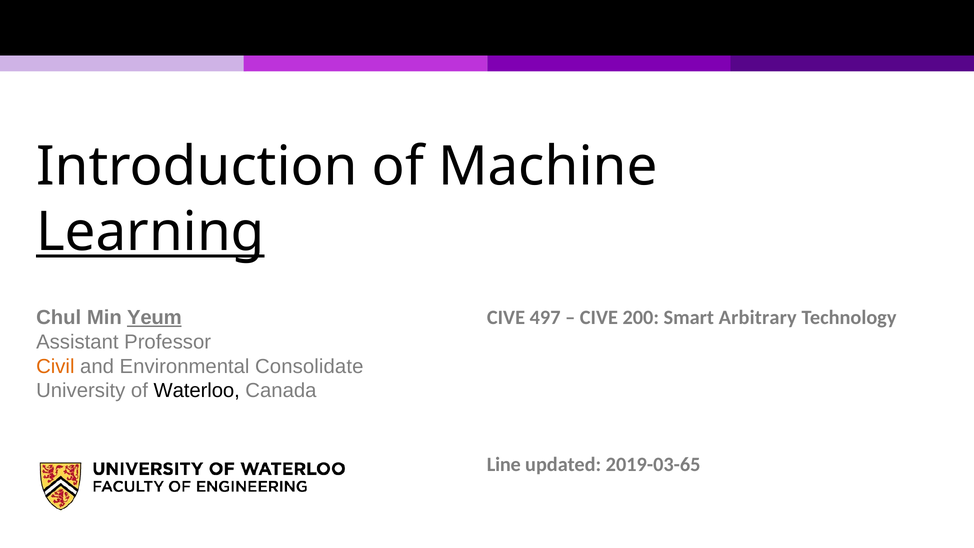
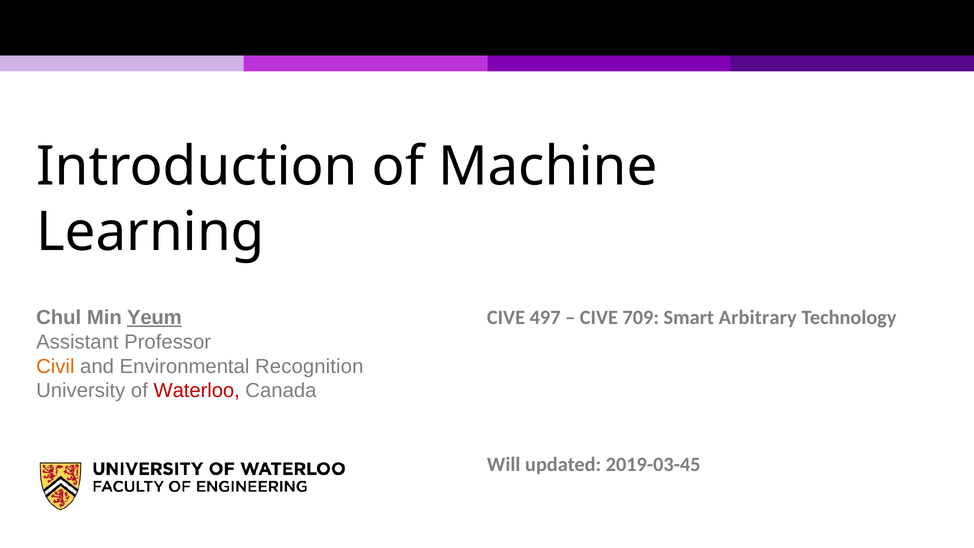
Learning underline: present -> none (150, 232)
200: 200 -> 709 (641, 317)
Consolidate: Consolidate -> Recognition (309, 366)
Waterloo colour: black -> red (197, 391)
Line: Line -> Will (504, 464)
2019-03-65: 2019-03-65 -> 2019-03-45 (653, 464)
